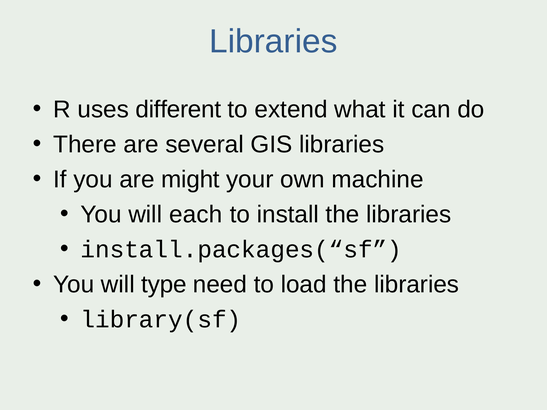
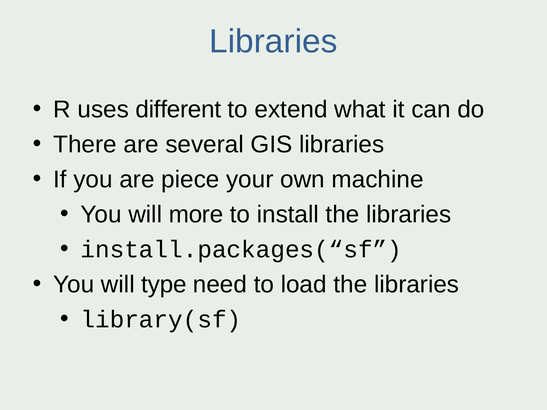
might: might -> piece (190, 180)
each: each -> more (196, 215)
